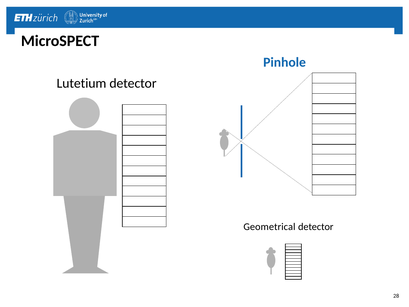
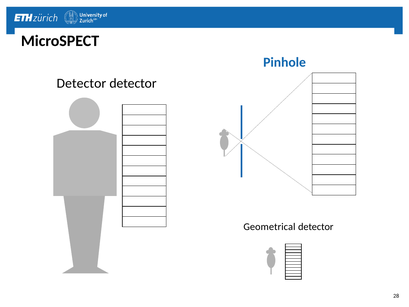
Lutetium: Lutetium -> Detector (81, 83)
